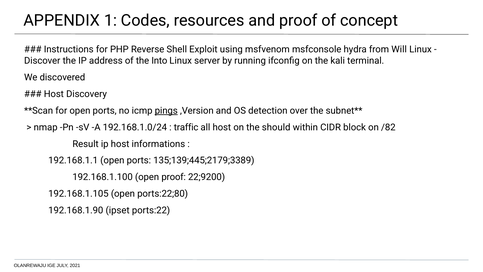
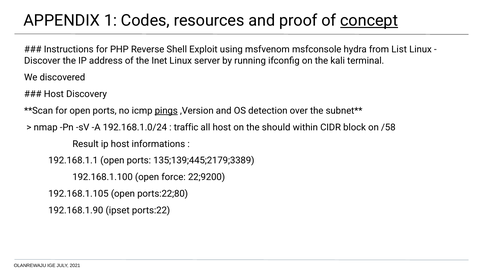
concept underline: none -> present (369, 20)
Will: Will -> List (399, 49)
Into: Into -> Inet (159, 61)
/82: /82 -> /58 (388, 127)
open proof: proof -> force (174, 177)
